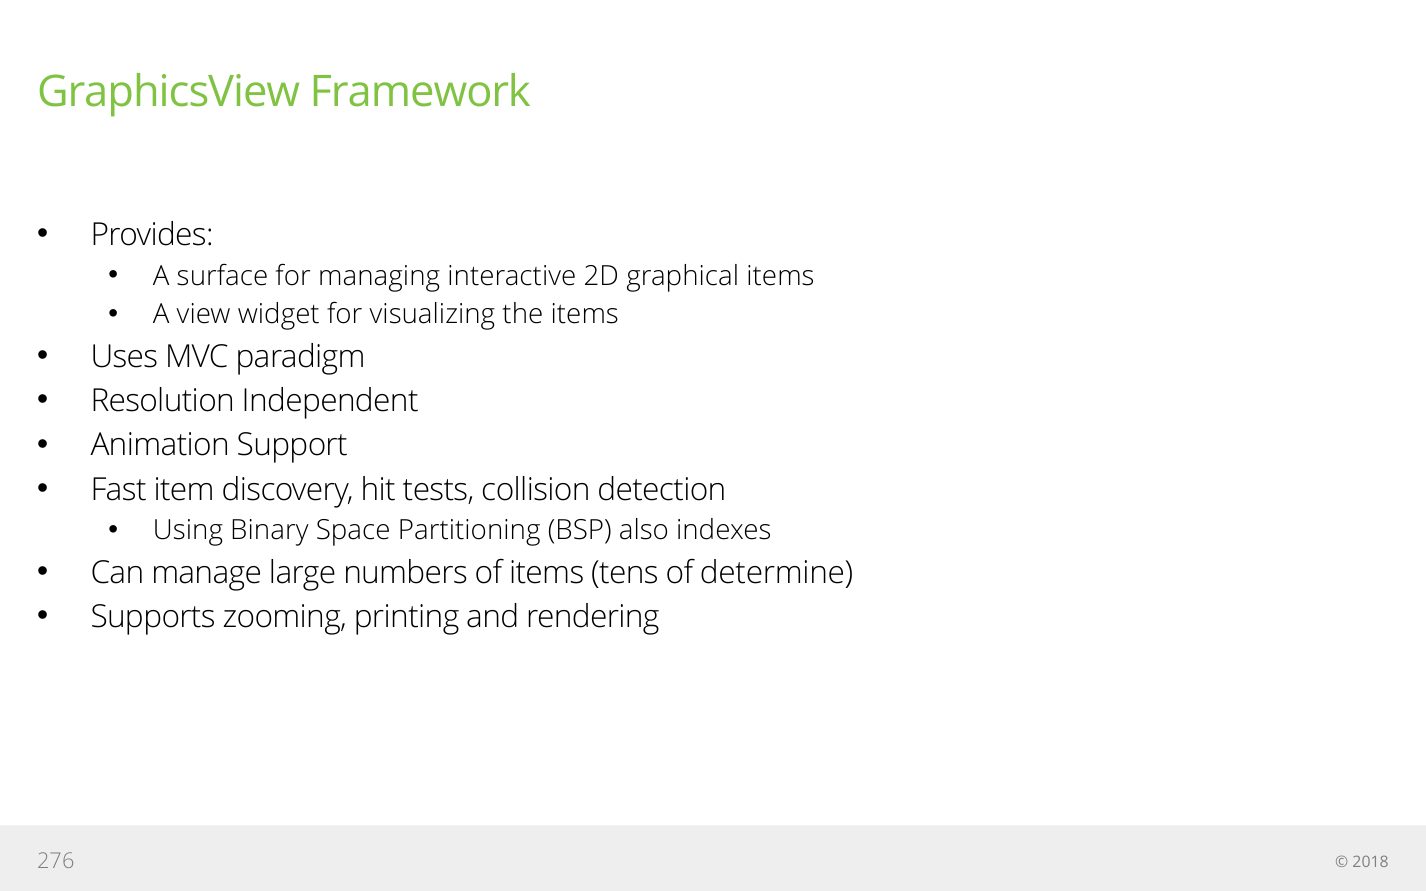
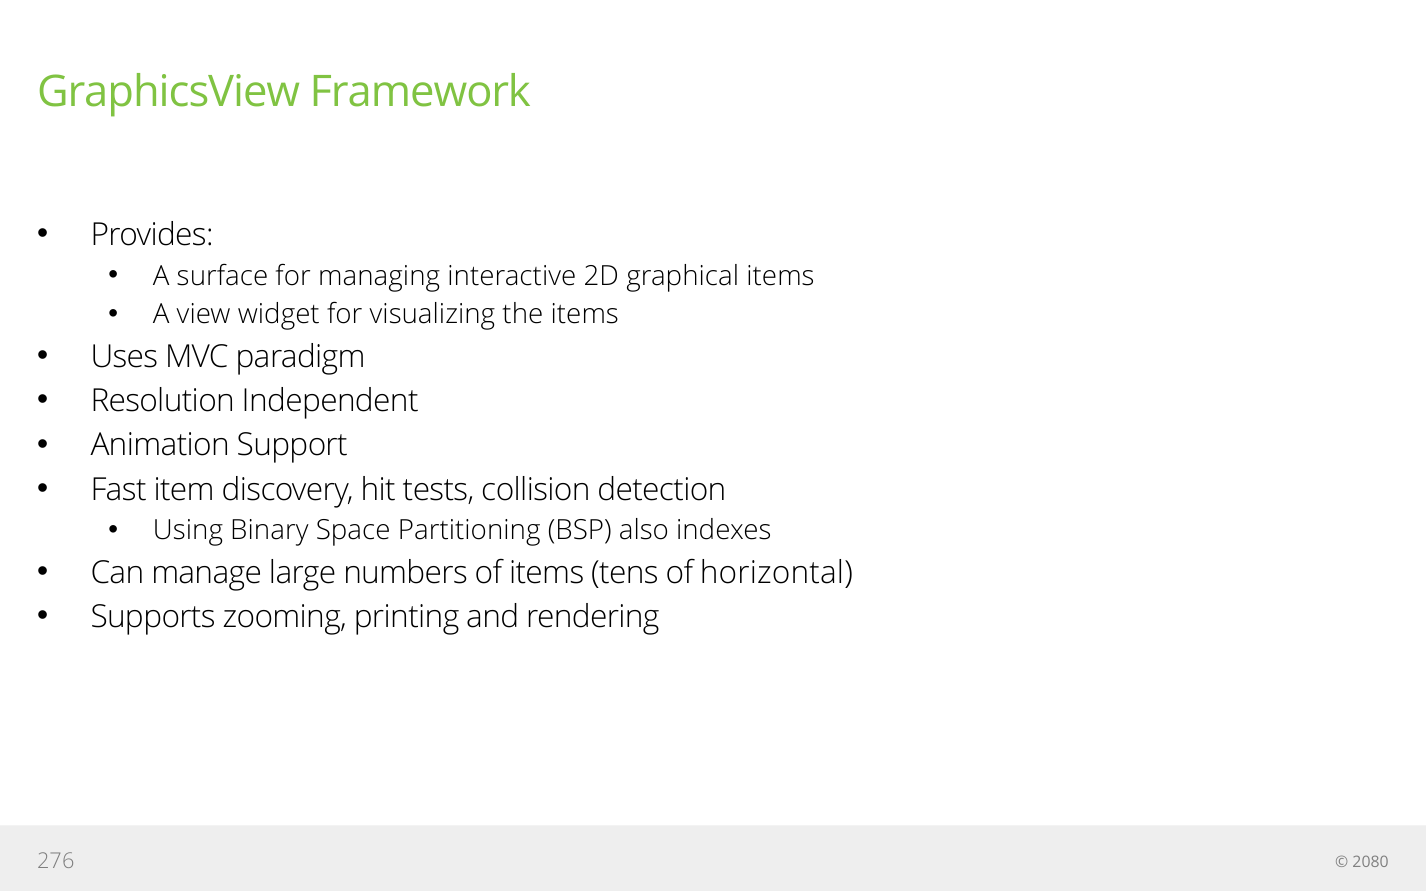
determine: determine -> horizontal (776, 573)
2018: 2018 -> 2080 (1371, 863)
